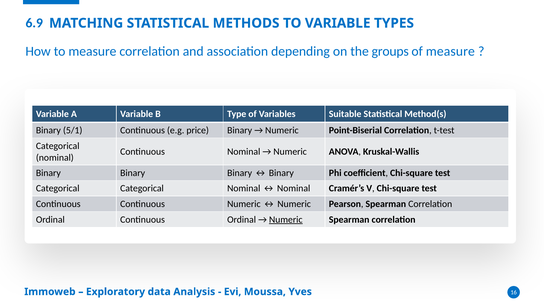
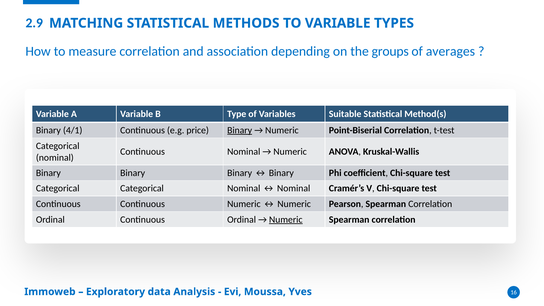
6.9: 6.9 -> 2.9 (34, 23)
of measure: measure -> averages (450, 51)
5/1: 5/1 -> 4/1 (73, 130)
Binary underline: none -> present (240, 130)
